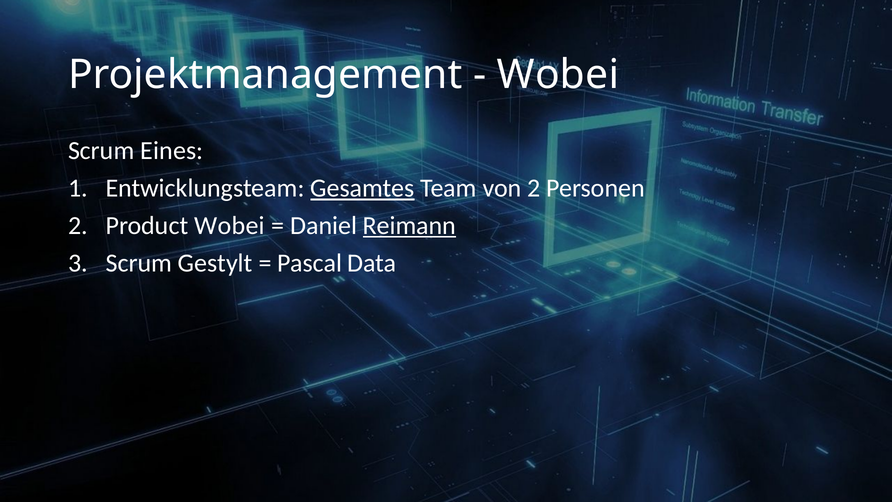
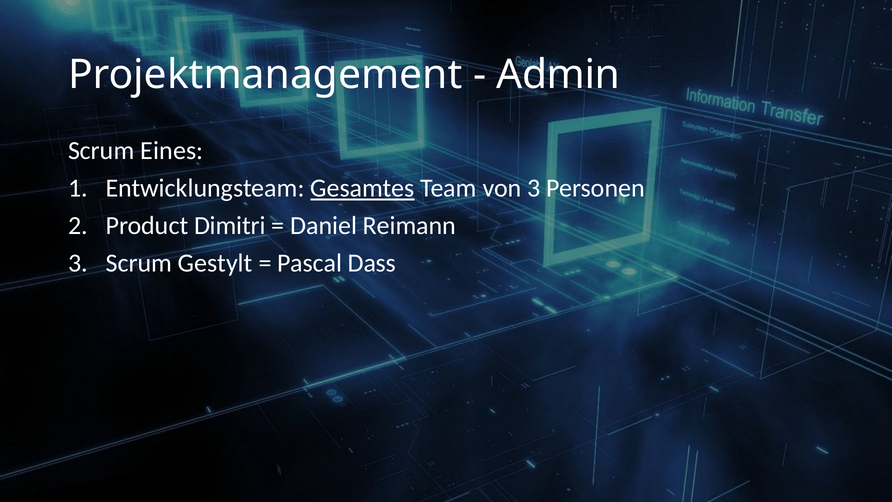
Wobei: Wobei -> Admin (558, 75)
von 2: 2 -> 3 (534, 188)
Product Wobei: Wobei -> Dimitri (230, 226)
Reimann underline: present -> none (409, 226)
Data: Data -> Dass (372, 263)
